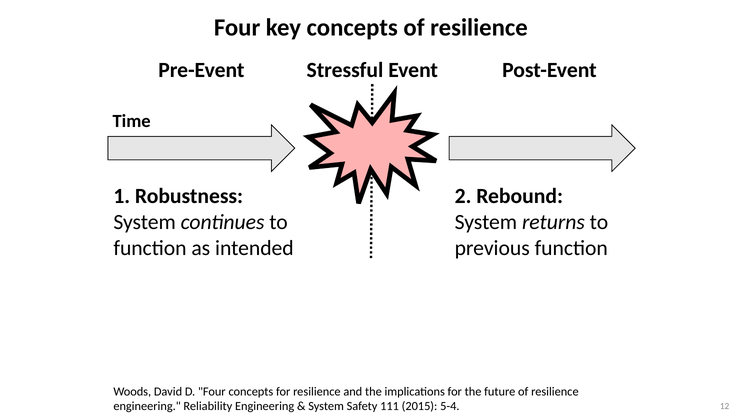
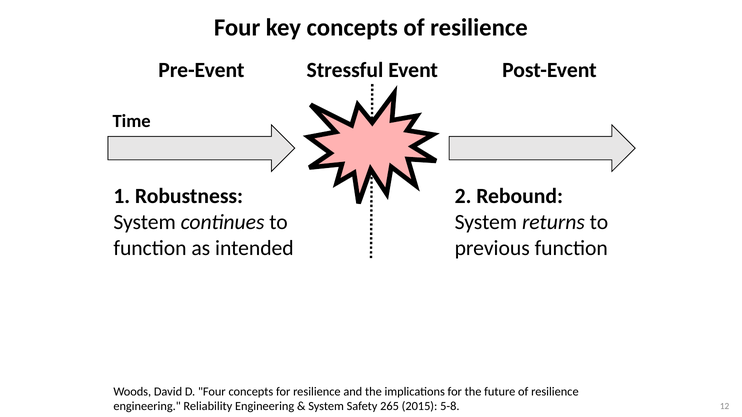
111: 111 -> 265 (390, 407)
5-4: 5-4 -> 5-8 (450, 407)
